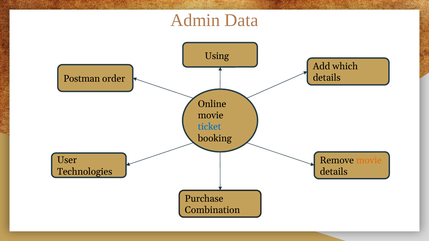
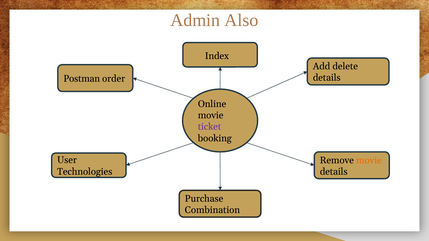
Data: Data -> Also (241, 20)
Using: Using -> Index (217, 56)
which: which -> delete (345, 67)
ticket colour: blue -> purple (209, 127)
